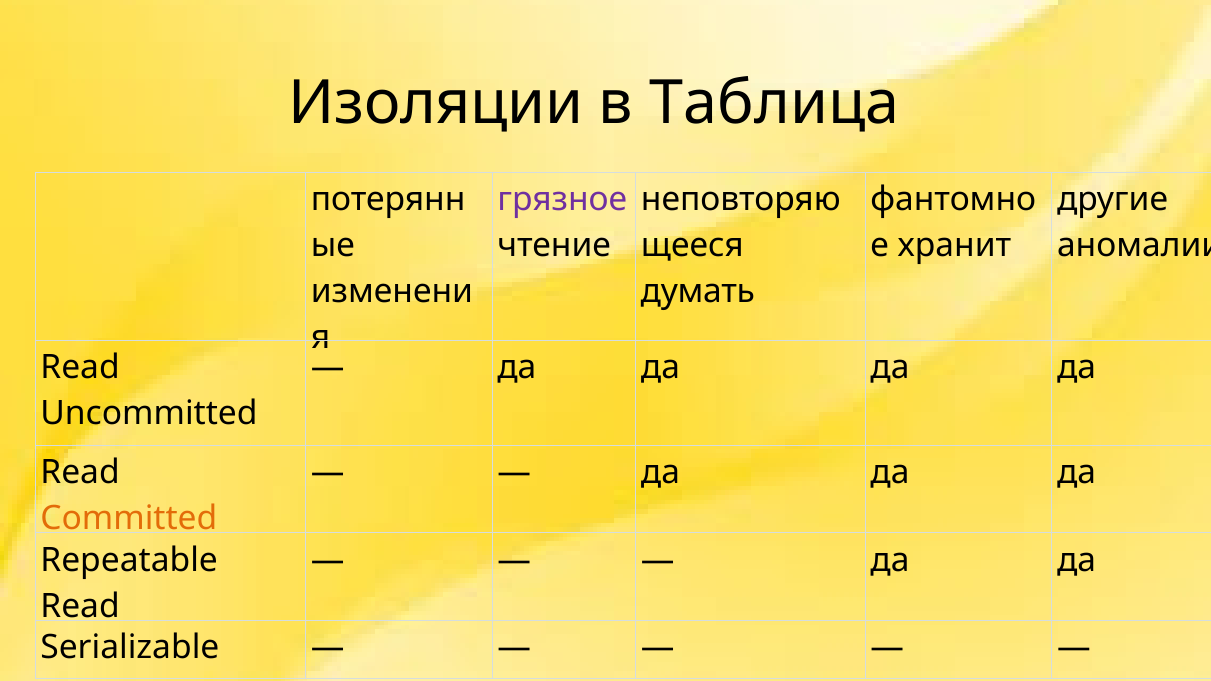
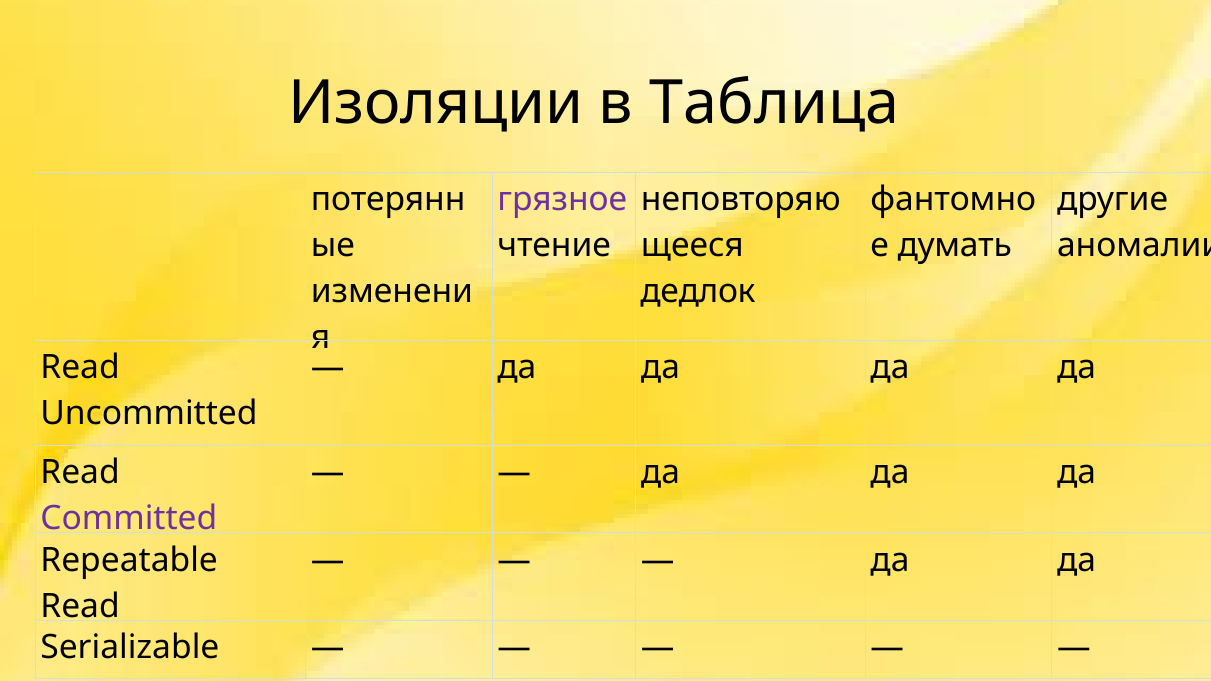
хранит: хранит -> думать (955, 245)
думать: думать -> дедлок (698, 291)
Committed colour: orange -> purple (129, 519)
